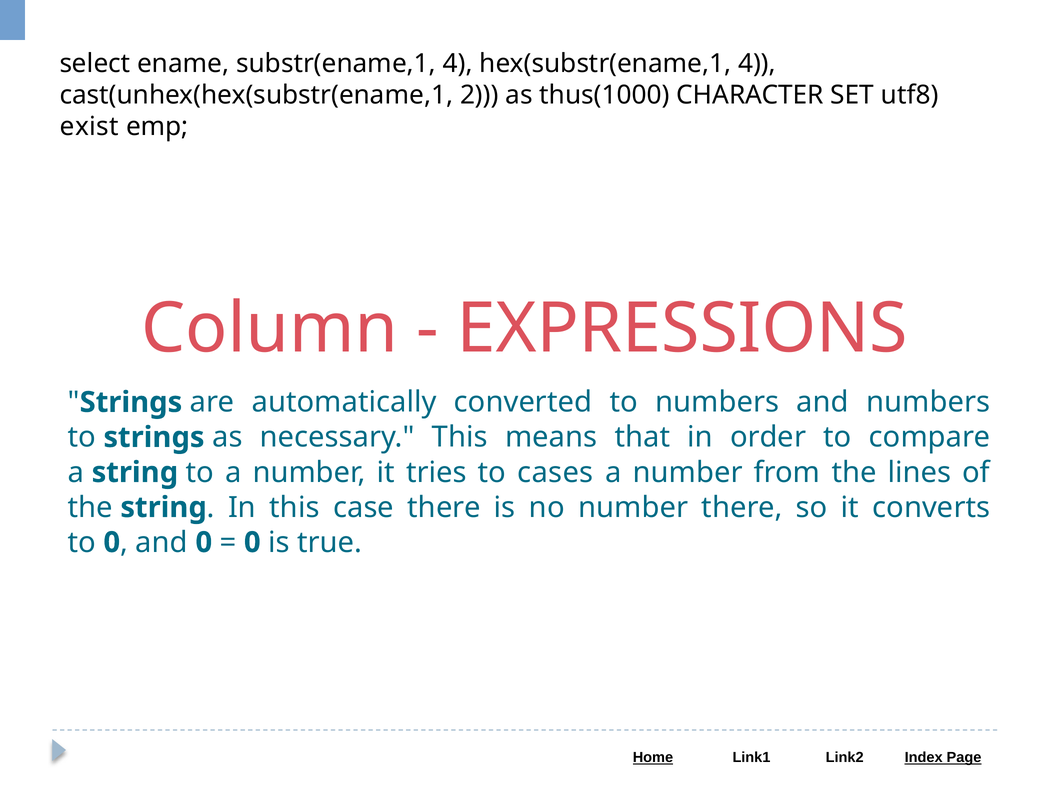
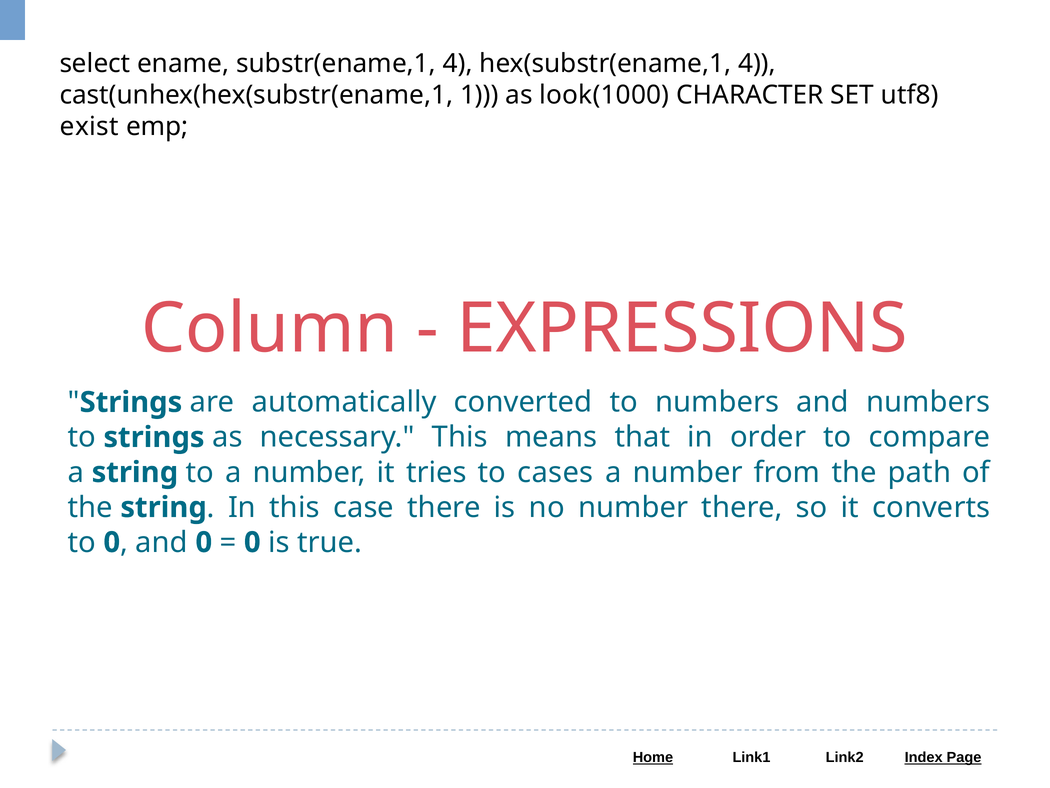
2: 2 -> 1 (479, 95)
thus(1000: thus(1000 -> look(1000 (604, 95)
lines: lines -> path (919, 472)
